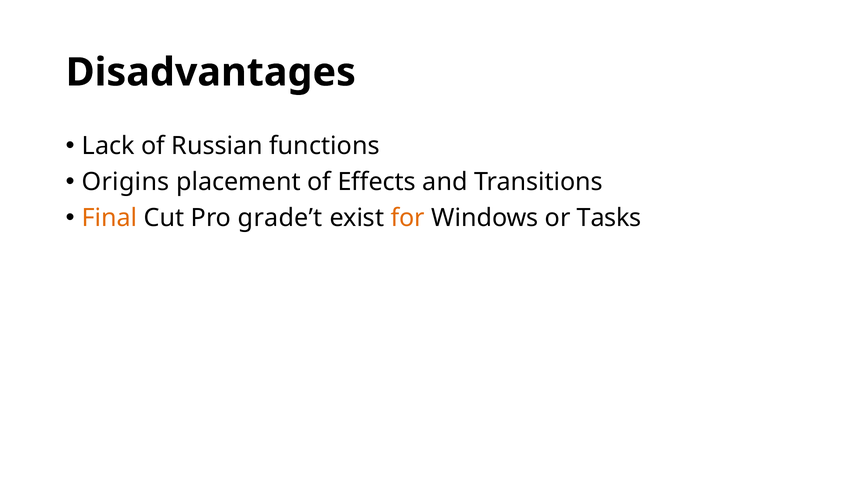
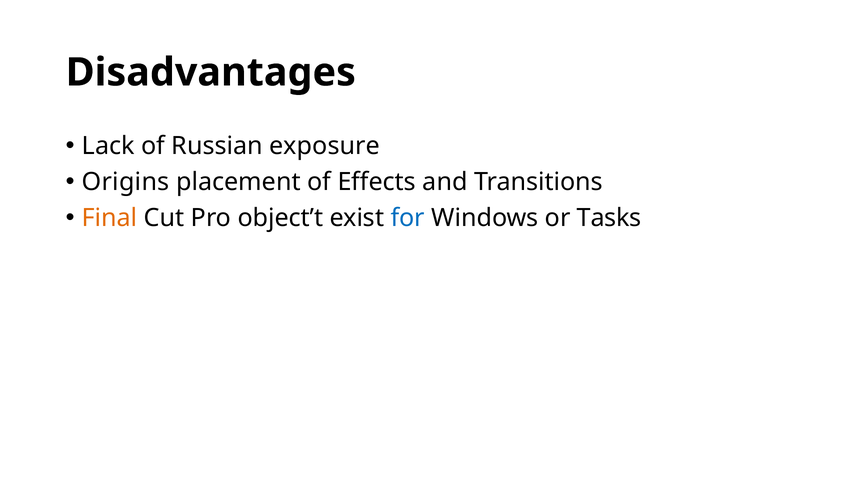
functions: functions -> exposure (324, 146)
grade’t: grade’t -> object’t (280, 218)
for colour: orange -> blue (408, 218)
